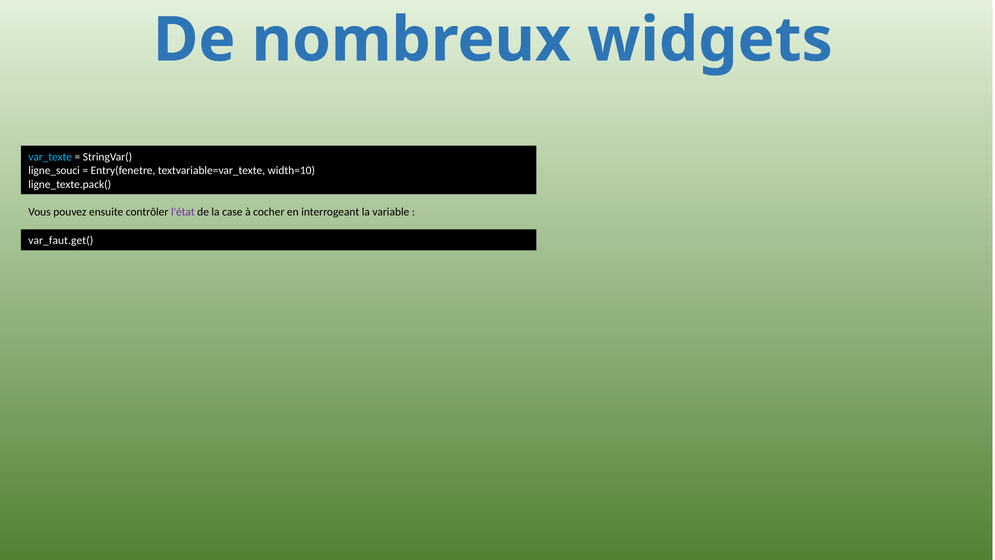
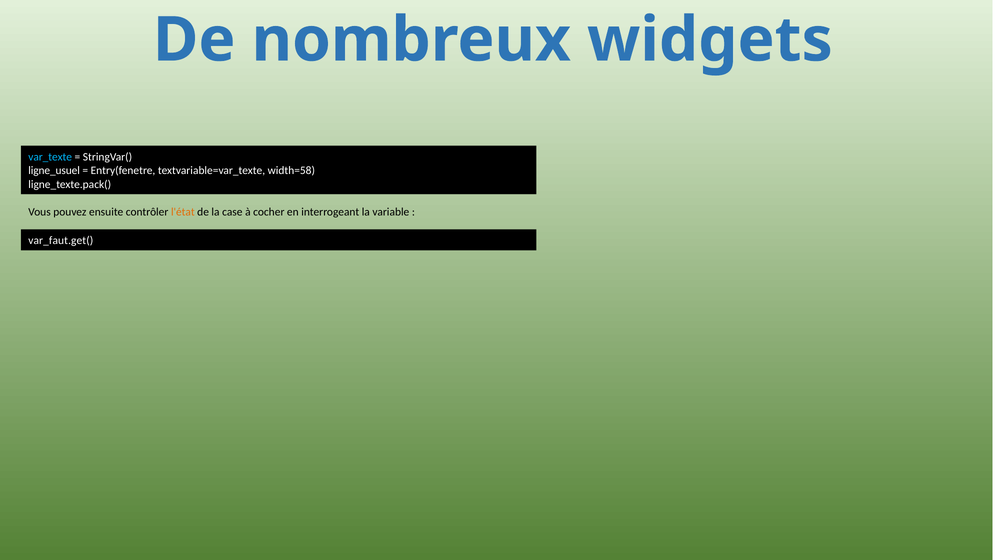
ligne_souci: ligne_souci -> ligne_usuel (54, 171)
width=10: width=10 -> width=58 (291, 171)
l'état colour: purple -> orange (183, 212)
